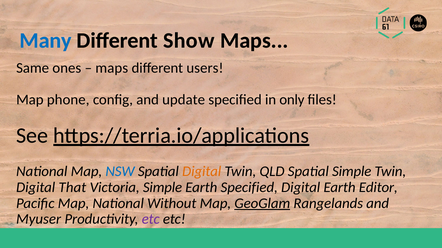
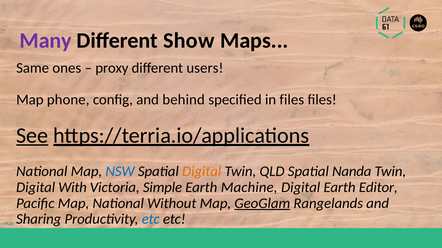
Many colour: blue -> purple (46, 41)
maps: maps -> proxy (112, 68)
update: update -> behind (184, 100)
in only: only -> files (292, 100)
See underline: none -> present (32, 136)
Spatial Simple: Simple -> Nanda (352, 172)
That: That -> With (73, 188)
Earth Specified: Specified -> Machine (249, 188)
Myuser: Myuser -> Sharing (39, 220)
etc colour: purple -> blue (151, 220)
